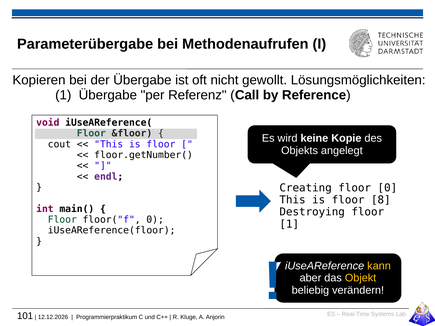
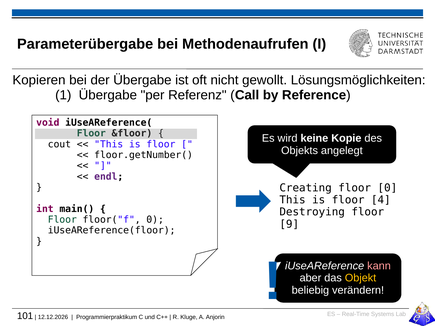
8: 8 -> 4 (381, 200)
1: 1 -> 9 (289, 224)
kann colour: yellow -> pink (379, 266)
